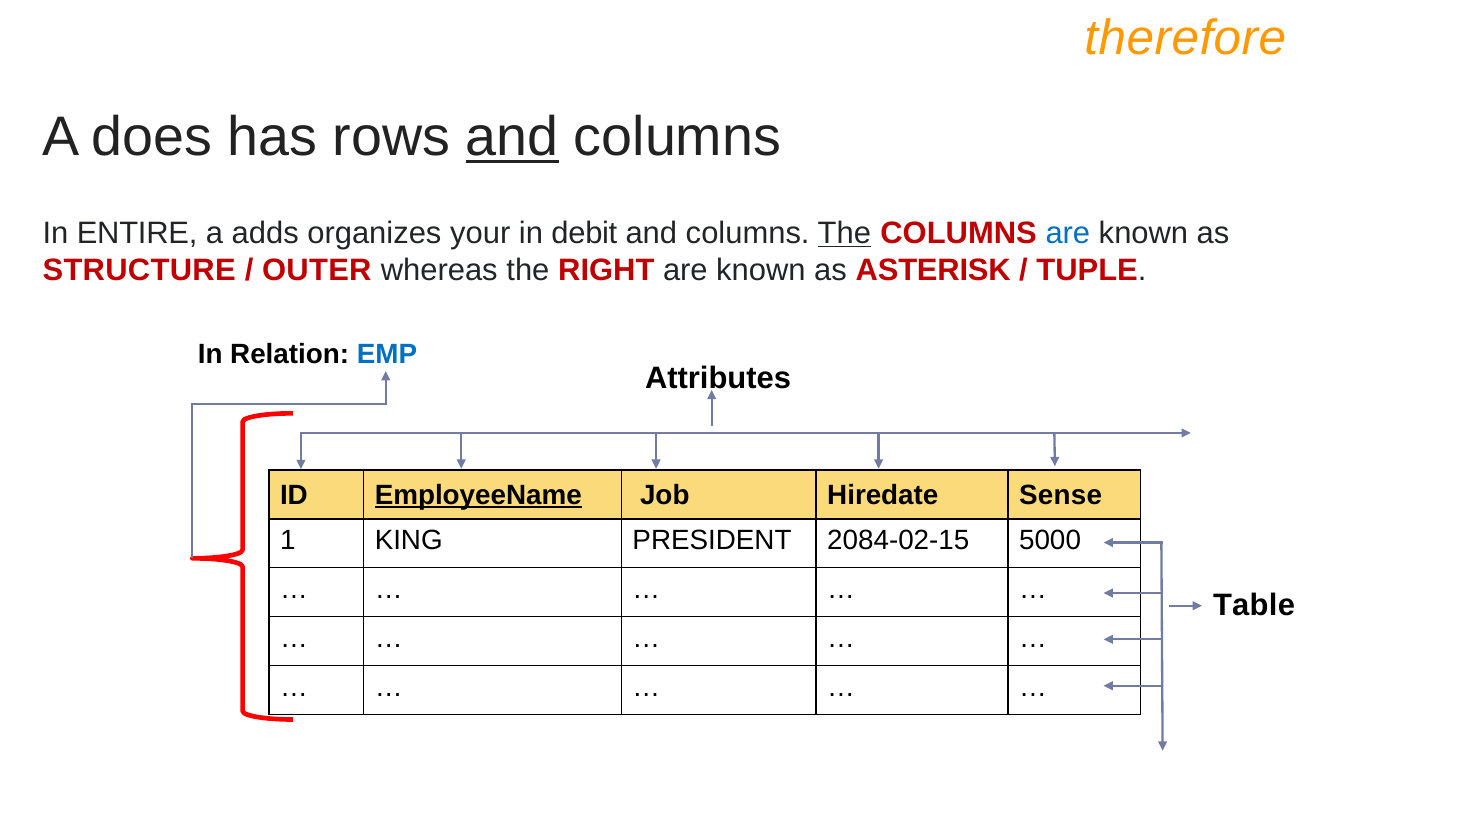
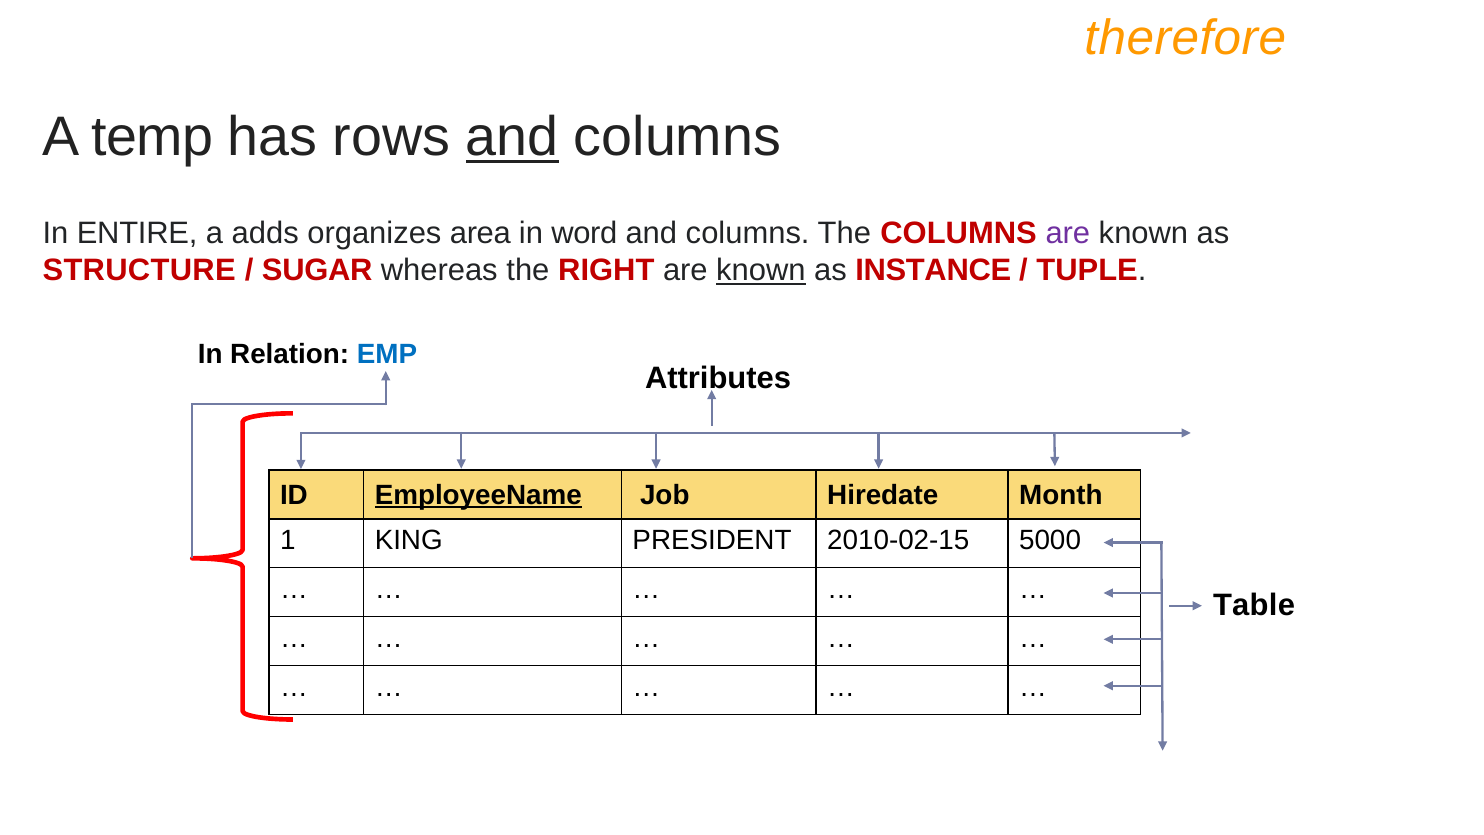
does: does -> temp (152, 137)
your: your -> area (480, 233)
debit: debit -> word (584, 233)
The underline: present -> none (844, 233)
are colour: blue -> purple (1068, 233)
OUTER: OUTER -> SUGAR (317, 270)
known underline: none -> present (761, 270)
ASTERISK: ASTERISK -> INSTANCE (933, 270)
Sense: Sense -> Month (1061, 495)
2084-02-15: 2084-02-15 -> 2010-02-15 (898, 540)
